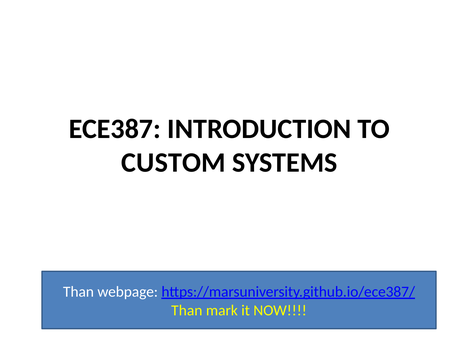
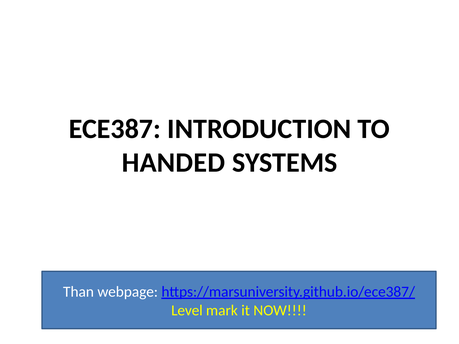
CUSTOM: CUSTOM -> HANDED (173, 163)
Than: Than -> Level (187, 311)
